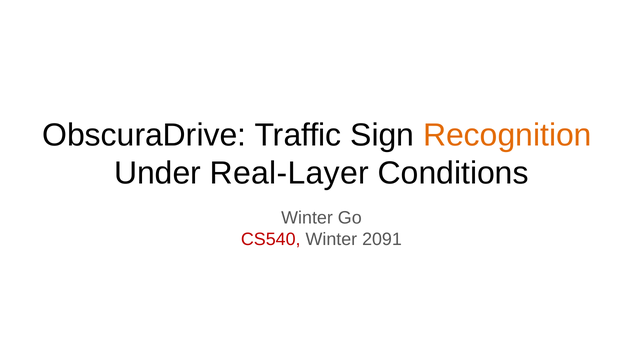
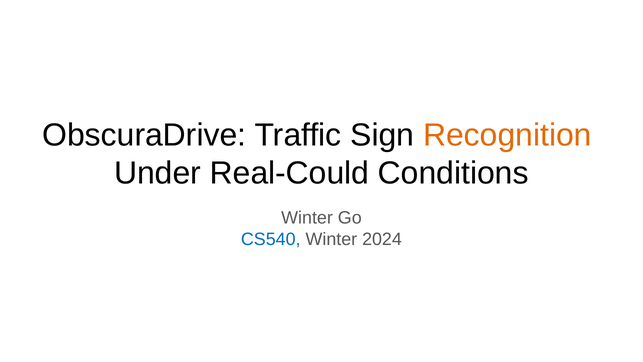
Real-Layer: Real-Layer -> Real-Could (290, 173)
CS540 colour: red -> blue (271, 239)
2091: 2091 -> 2024 (382, 239)
